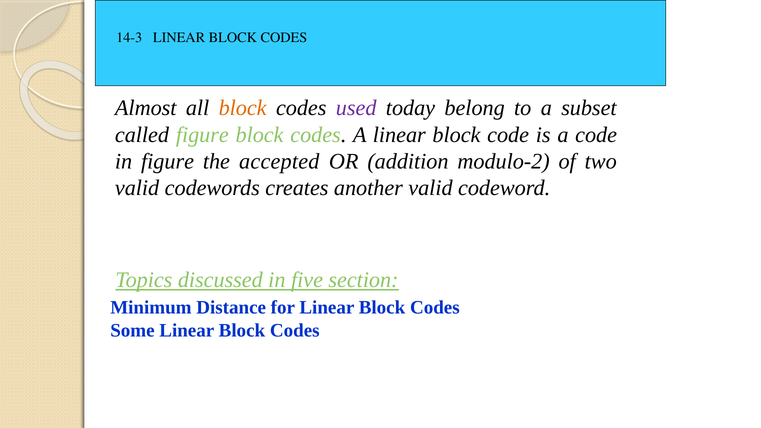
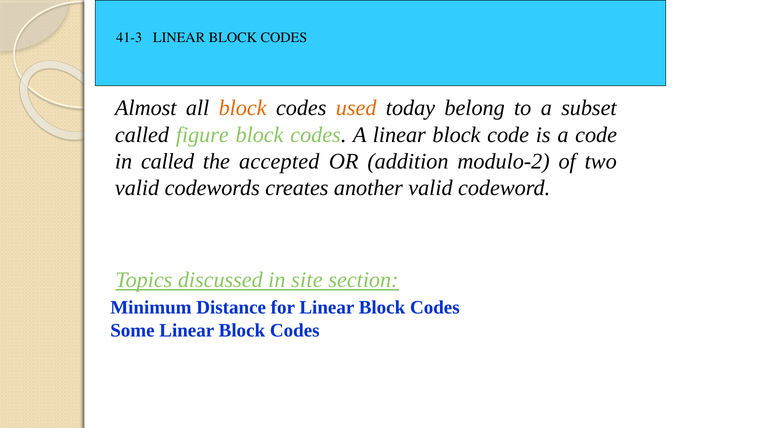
14-3: 14-3 -> 41-3 (129, 38)
used colour: purple -> orange (356, 108)
in figure: figure -> called (168, 161)
five: five -> site (307, 280)
